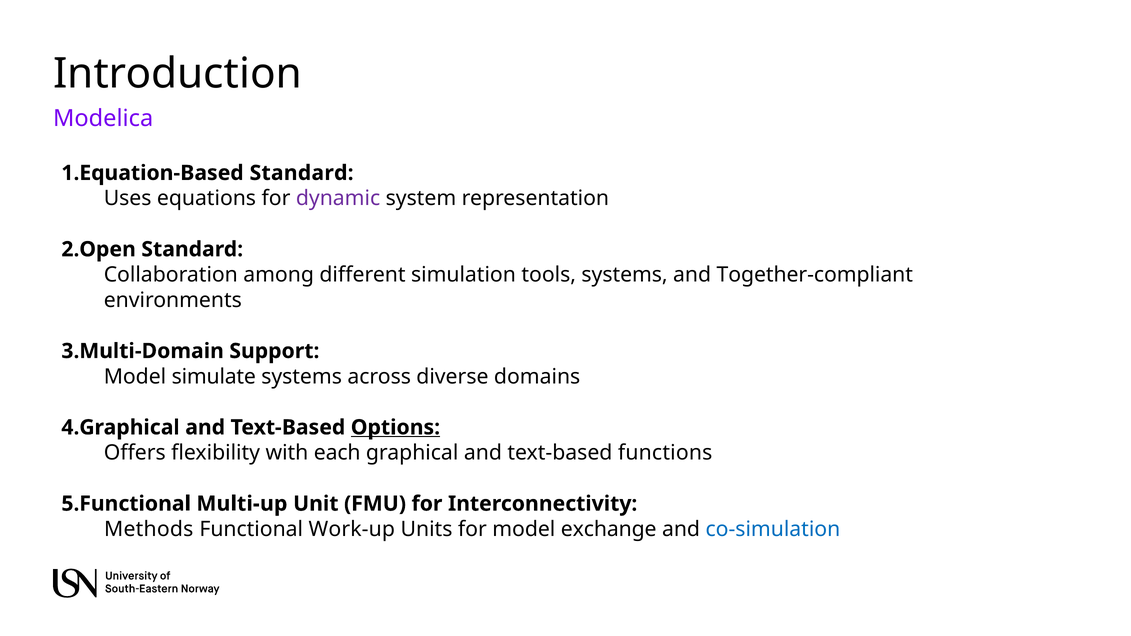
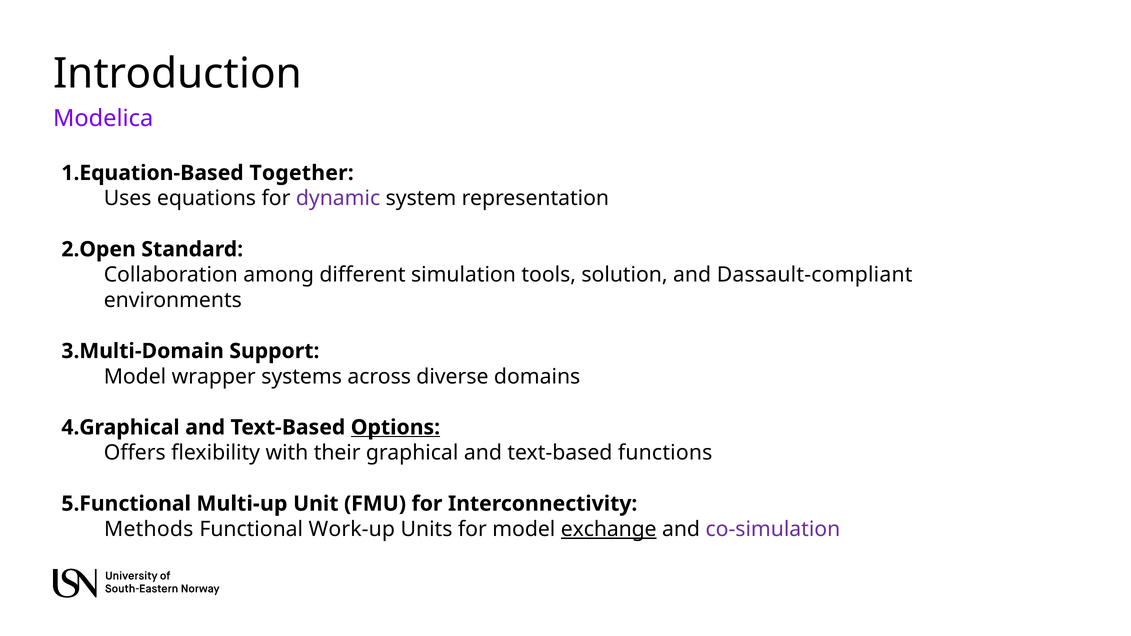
Standard: Standard -> Together (302, 173)
tools systems: systems -> solution (625, 275)
Together-compliant: Together-compliant -> Dassault-compliant (815, 275)
simulate: simulate -> wrapper (214, 377)
each: each -> their (337, 453)
exchange underline: none -> present (609, 529)
co-simulation colour: blue -> purple (773, 529)
